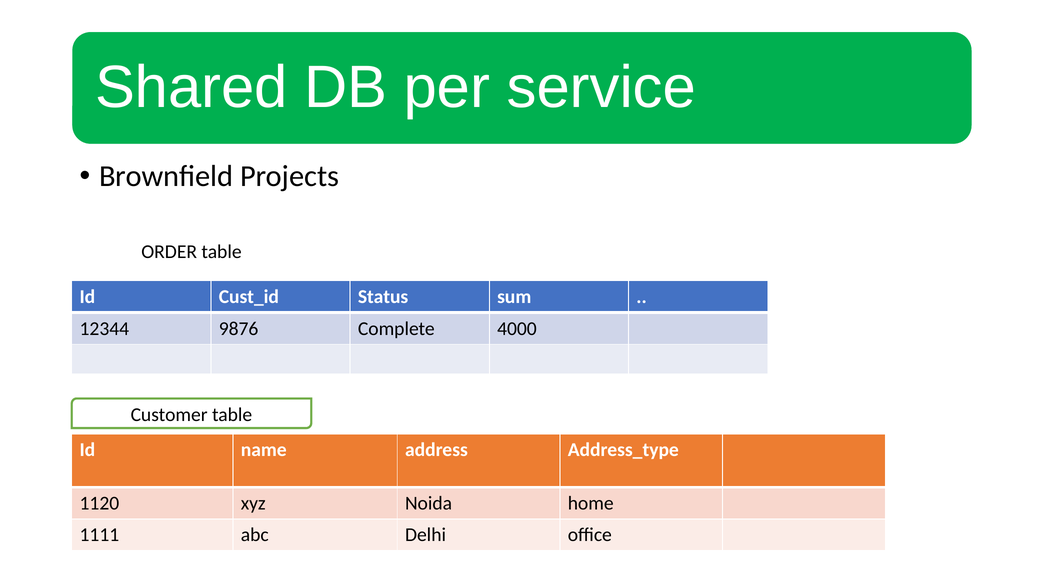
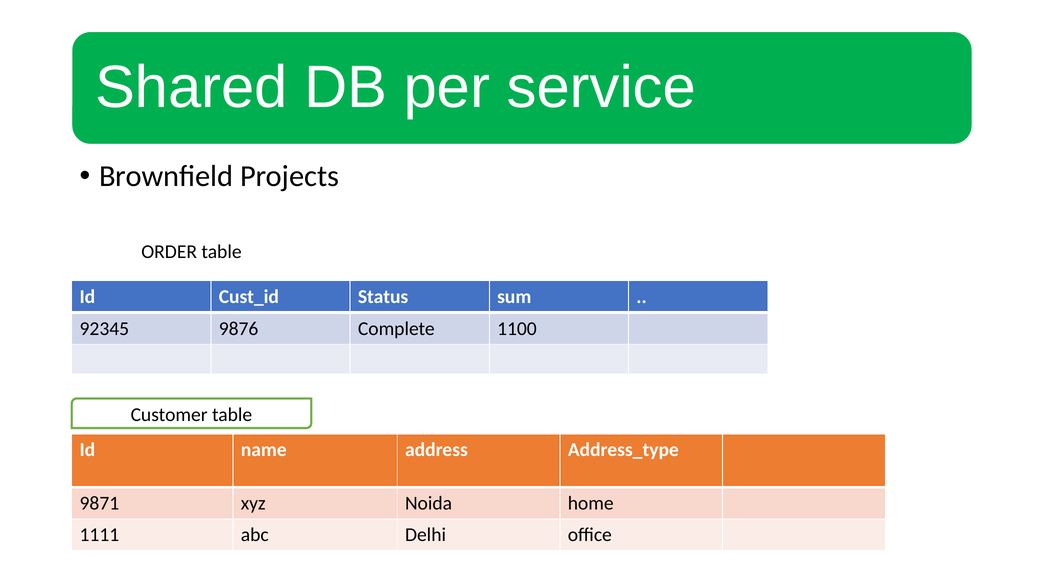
12344: 12344 -> 92345 (104, 329)
4000: 4000 -> 1100 (517, 329)
1120: 1120 -> 9871 (99, 504)
